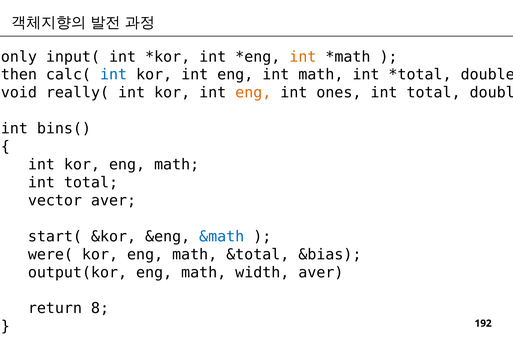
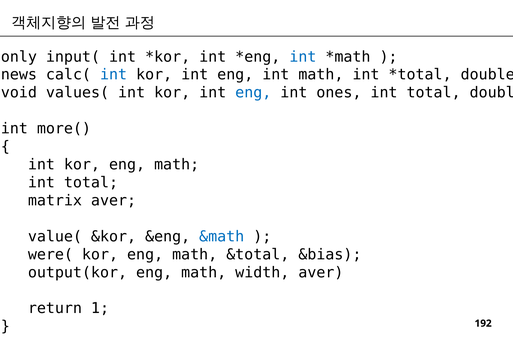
int colour: orange -> blue (303, 57)
then: then -> news (19, 75)
really(: really( -> values( (78, 93)
eng colour: orange -> blue (253, 93)
bins(: bins( -> more( (64, 129)
vector: vector -> matrix (55, 201)
start(: start( -> value( (55, 236)
8: 8 -> 1 (100, 308)
